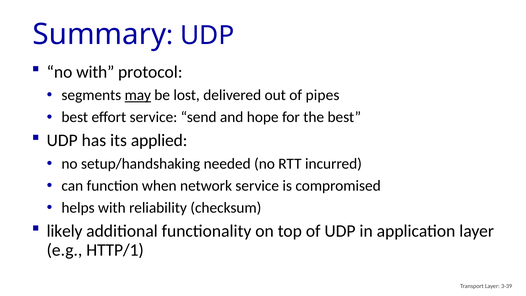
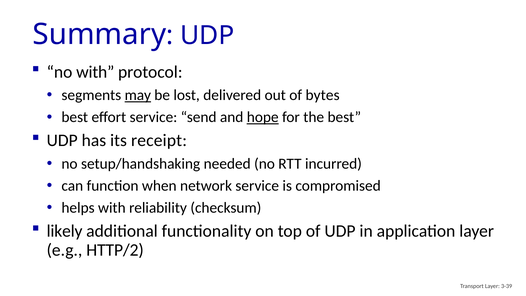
pipes: pipes -> bytes (323, 95)
hope underline: none -> present (263, 117)
applied: applied -> receipt (159, 140)
HTTP/1: HTTP/1 -> HTTP/2 (115, 250)
